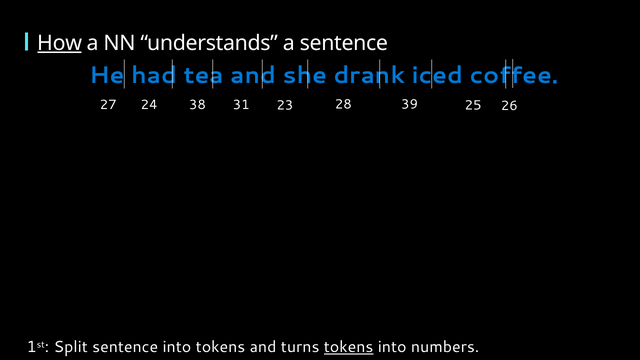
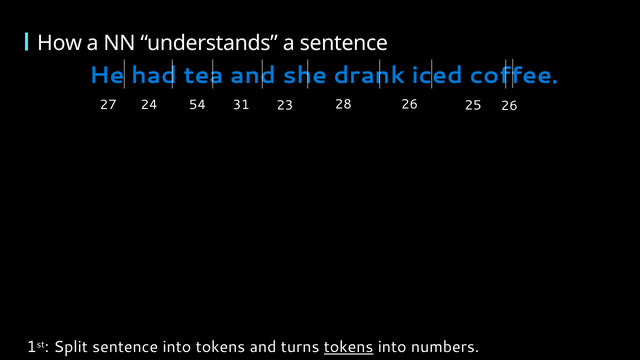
How underline: present -> none (60, 43)
38: 38 -> 54 (197, 105)
28 39: 39 -> 26 (410, 104)
